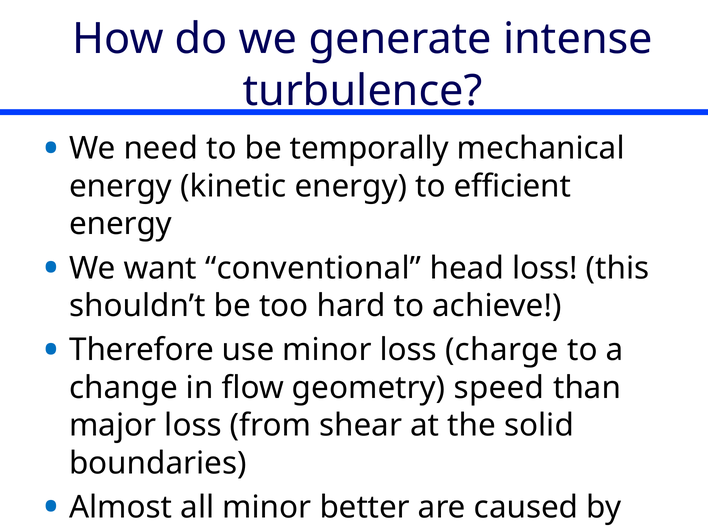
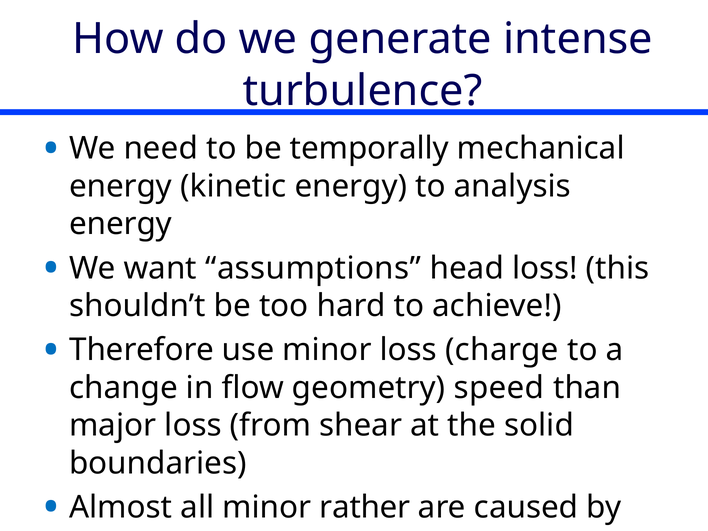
efficient: efficient -> analysis (512, 186)
conventional: conventional -> assumptions (313, 268)
better: better -> rather (365, 507)
